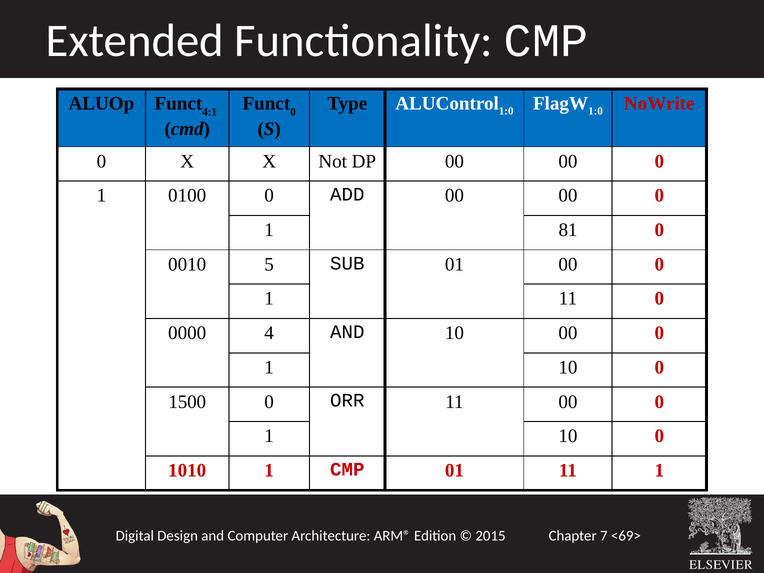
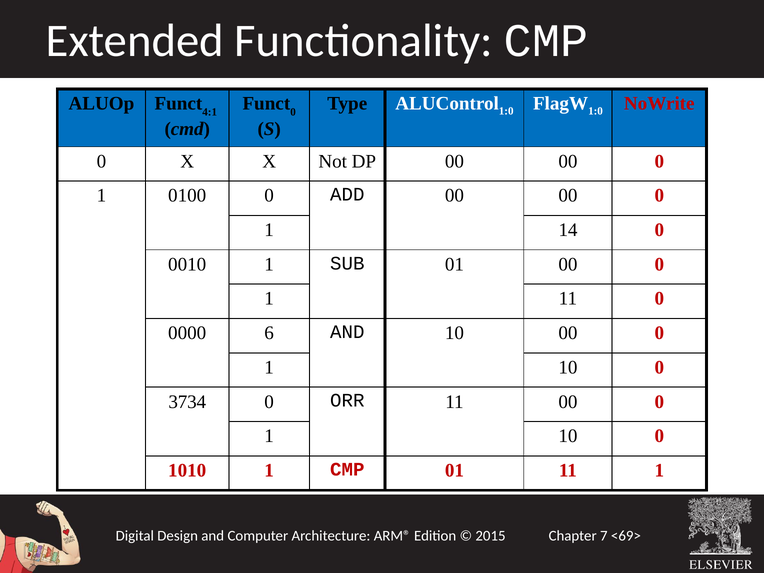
81: 81 -> 14 (568, 230)
0010 5: 5 -> 1 (269, 264)
4: 4 -> 6 (269, 333)
1500: 1500 -> 3734 (187, 402)
